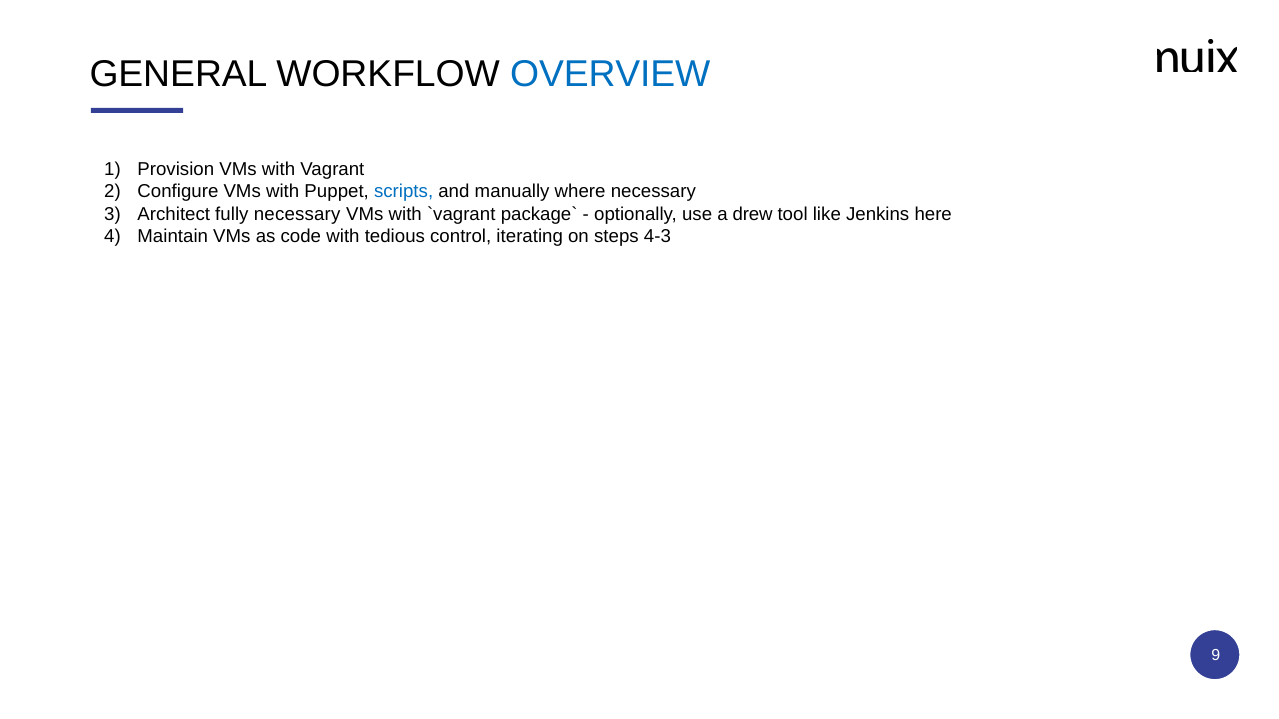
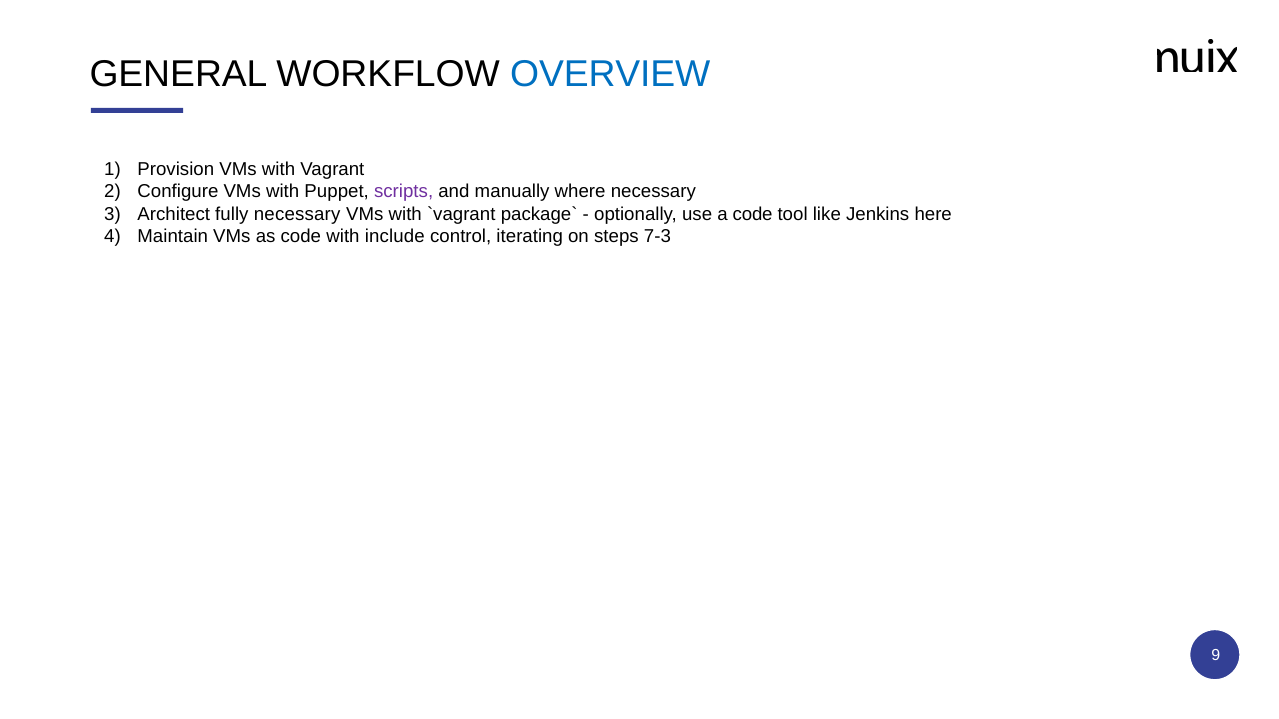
scripts colour: blue -> purple (404, 192)
a drew: drew -> code (753, 214)
tedious: tedious -> include (395, 237)
4-3: 4-3 -> 7-3 (657, 237)
